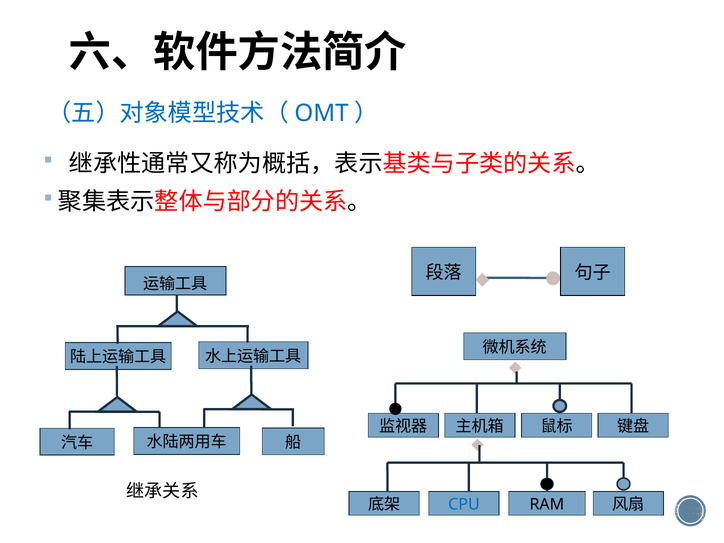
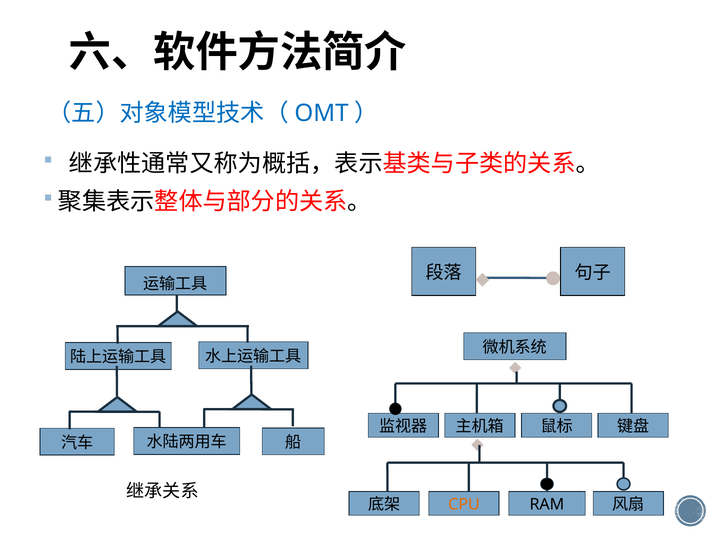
CPU colour: blue -> orange (464, 504)
